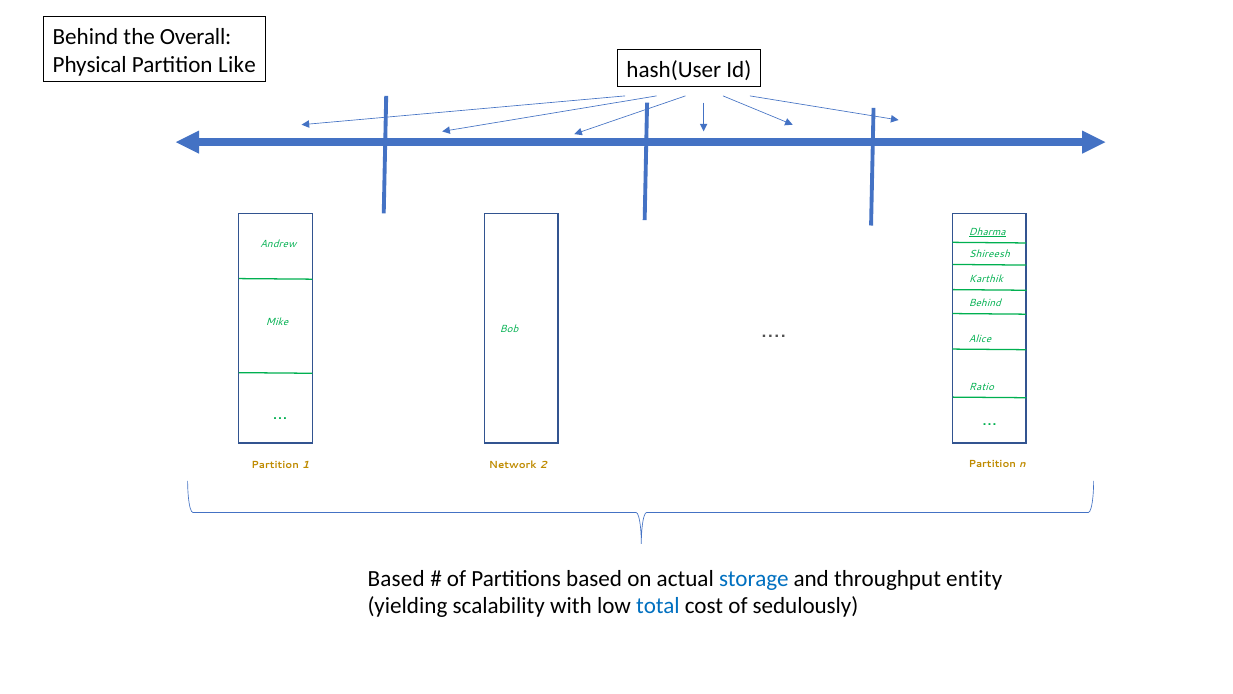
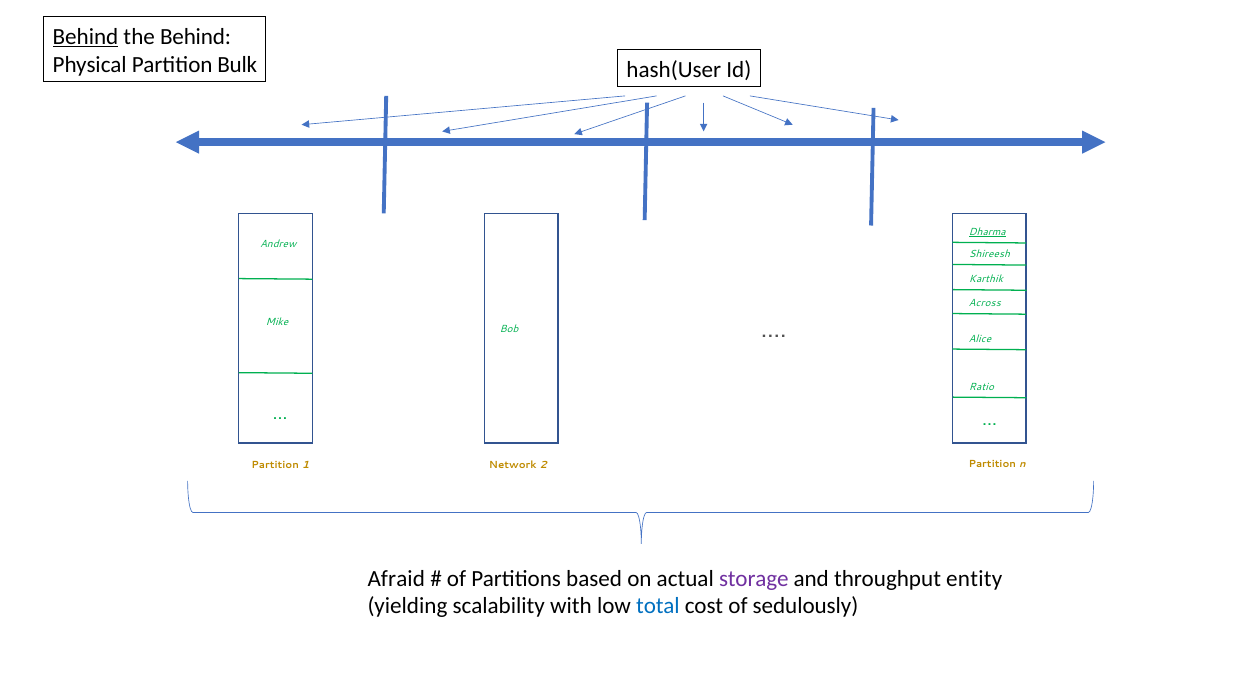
Behind underline: none -> present (86, 37)
the Overall: Overall -> Behind (196, 37)
Like: Like -> Bulk (237, 64)
Behind: Behind -> Across (985, 303)
Based: Based -> Afraid (396, 578)
storage colour: blue -> purple (754, 578)
